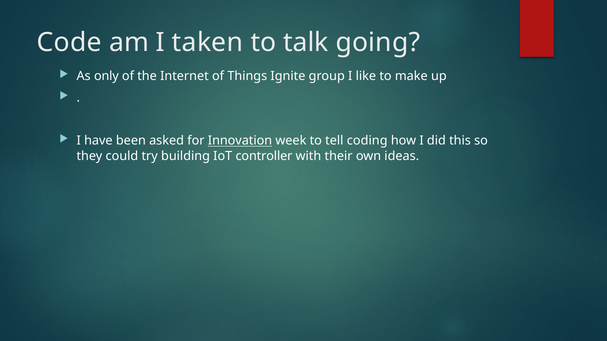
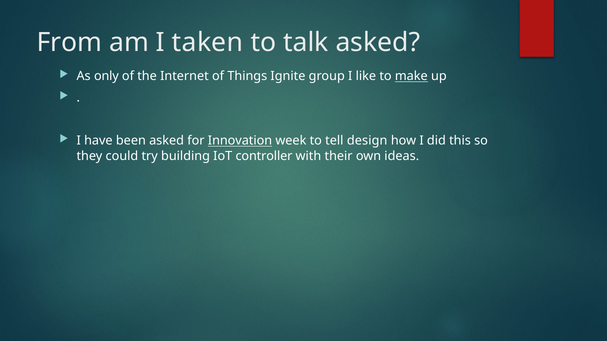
Code: Code -> From (70, 43)
talk going: going -> asked (378, 43)
make underline: none -> present (411, 76)
coding: coding -> design (367, 141)
